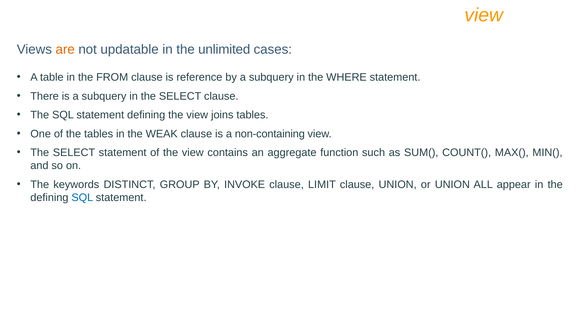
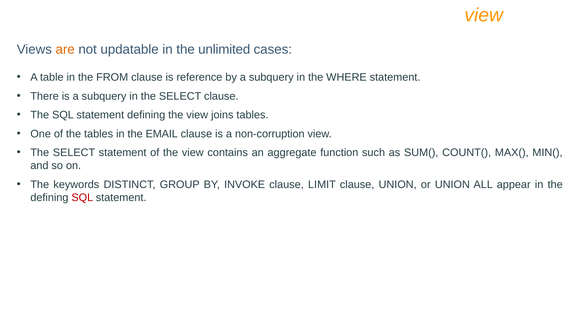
WEAK: WEAK -> EMAIL (162, 134)
non-containing: non-containing -> non-corruption (270, 134)
SQL colour: blue -> red (82, 198)
